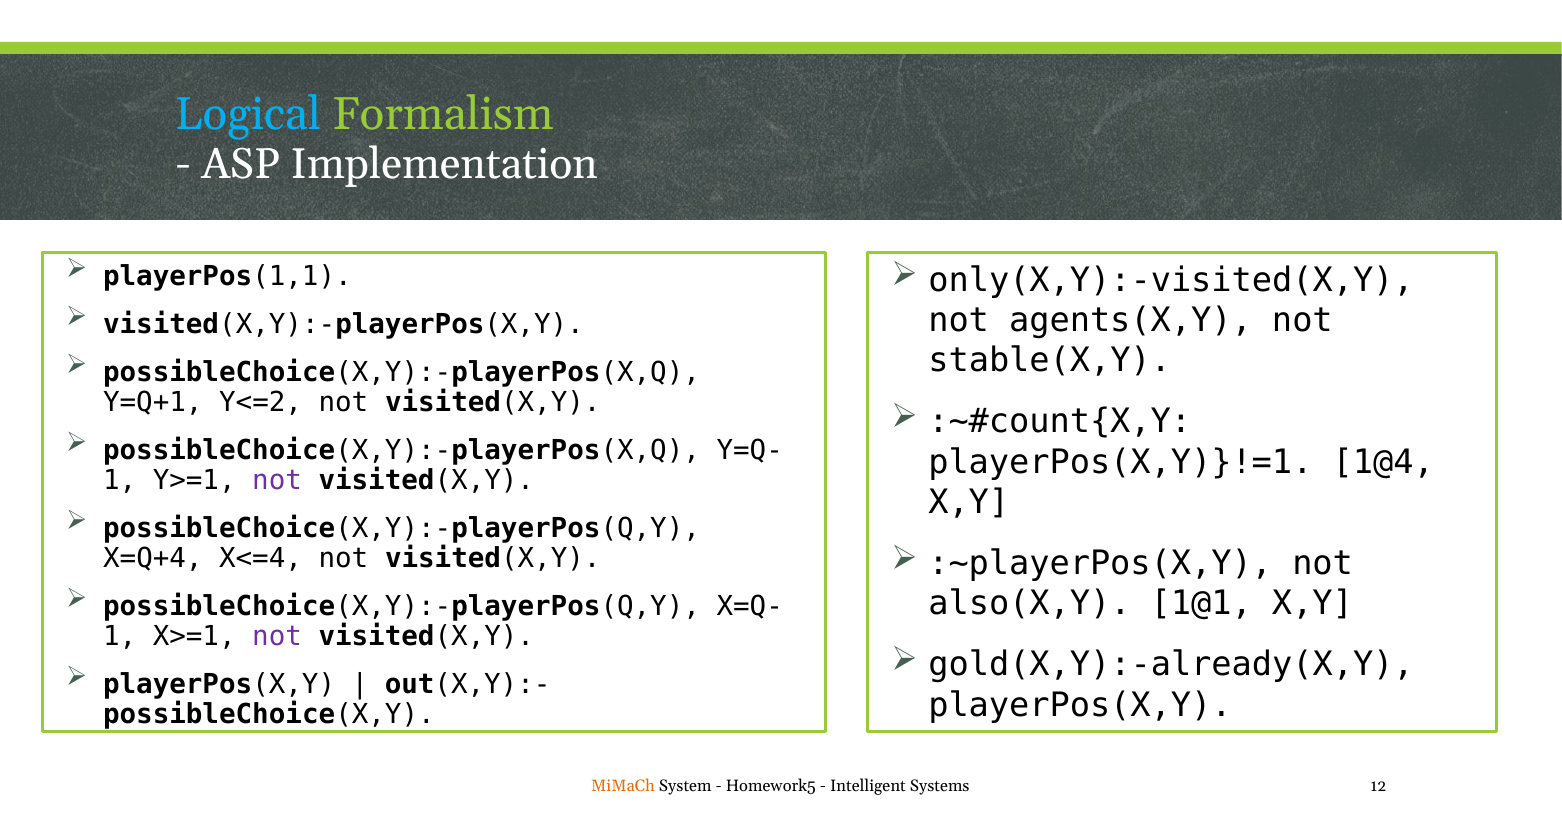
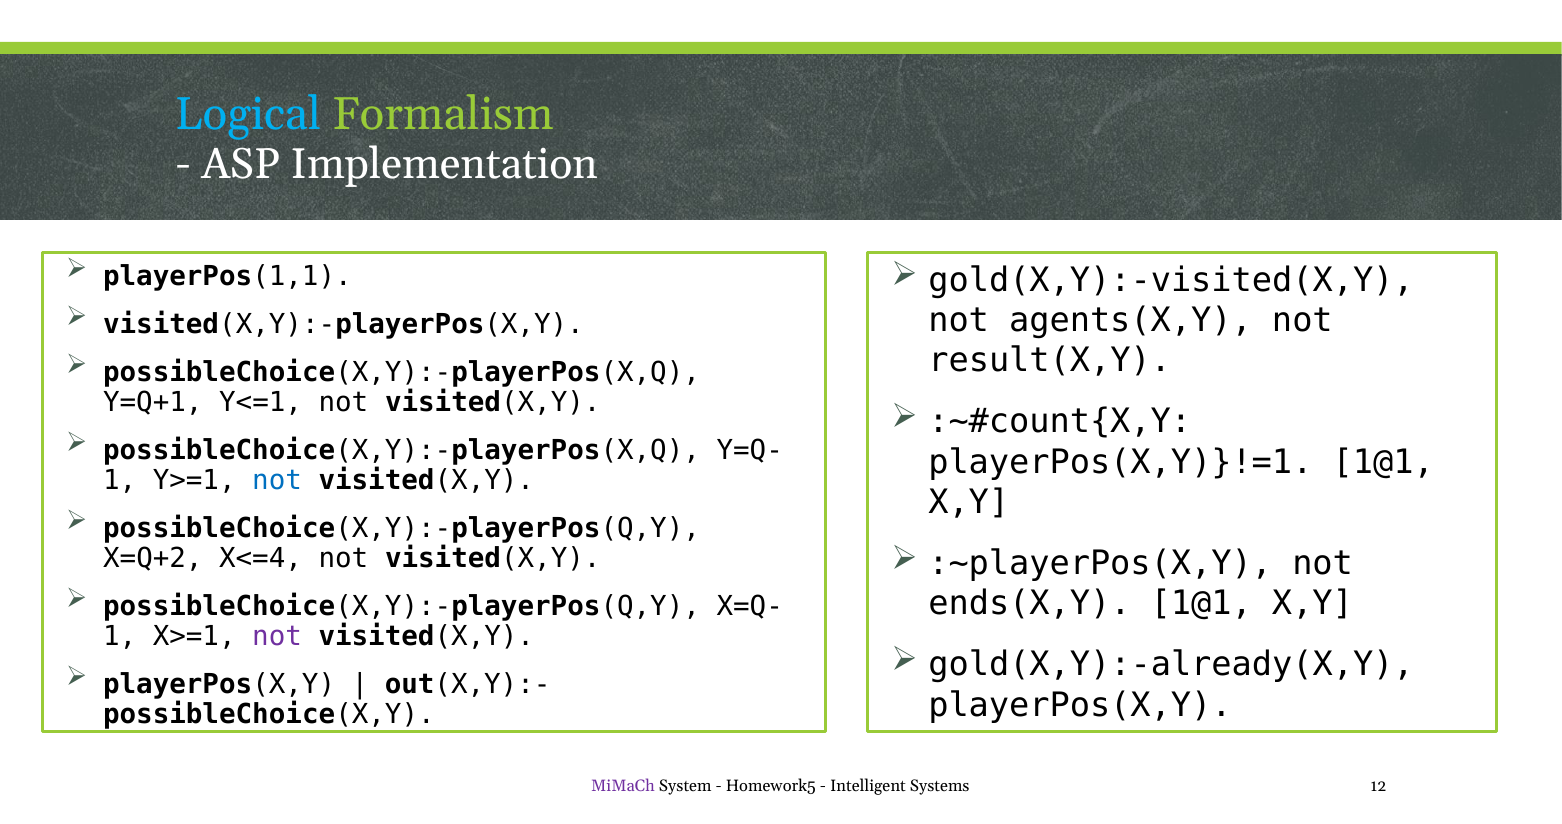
only(X,Y):-visited(X,Y: only(X,Y):-visited(X,Y -> gold(X,Y):-visited(X,Y (1171, 280)
stable(X,Y: stable(X,Y -> result(X,Y (1050, 361)
Y<=2: Y<=2 -> Y<=1 (261, 403)
playerPos(X,Y)}!=1 1@4: 1@4 -> 1@1 (1383, 462)
not colour: purple -> blue (277, 481)
X=Q+4: X=Q+4 -> X=Q+2 (153, 559)
also(X,Y: also(X,Y -> ends(X,Y (1029, 604)
MiMaCh colour: orange -> purple (623, 787)
